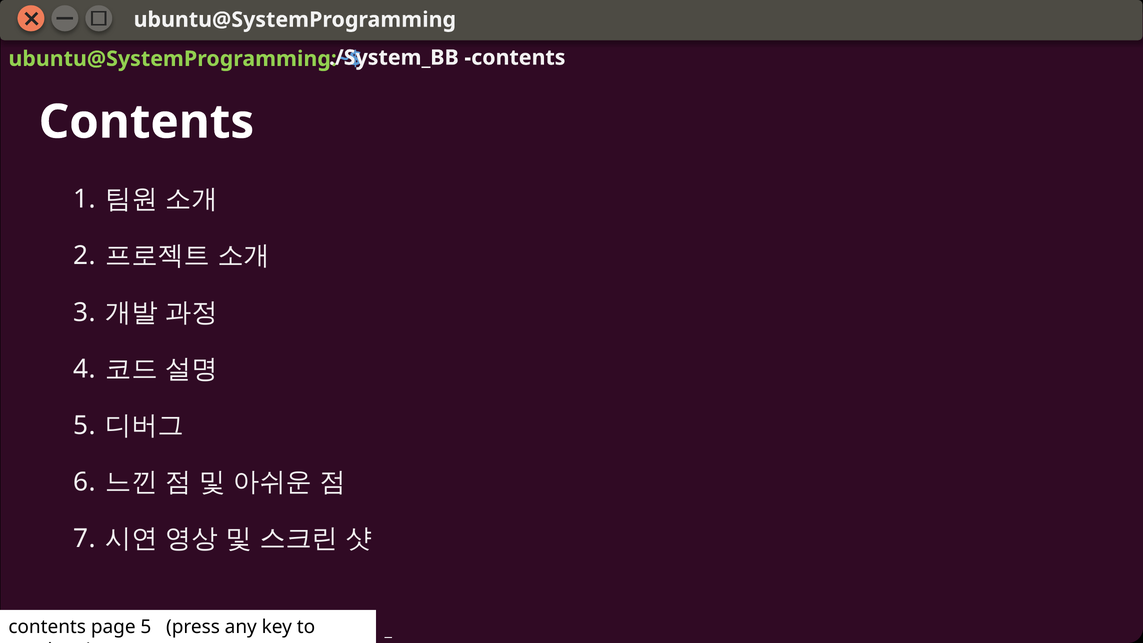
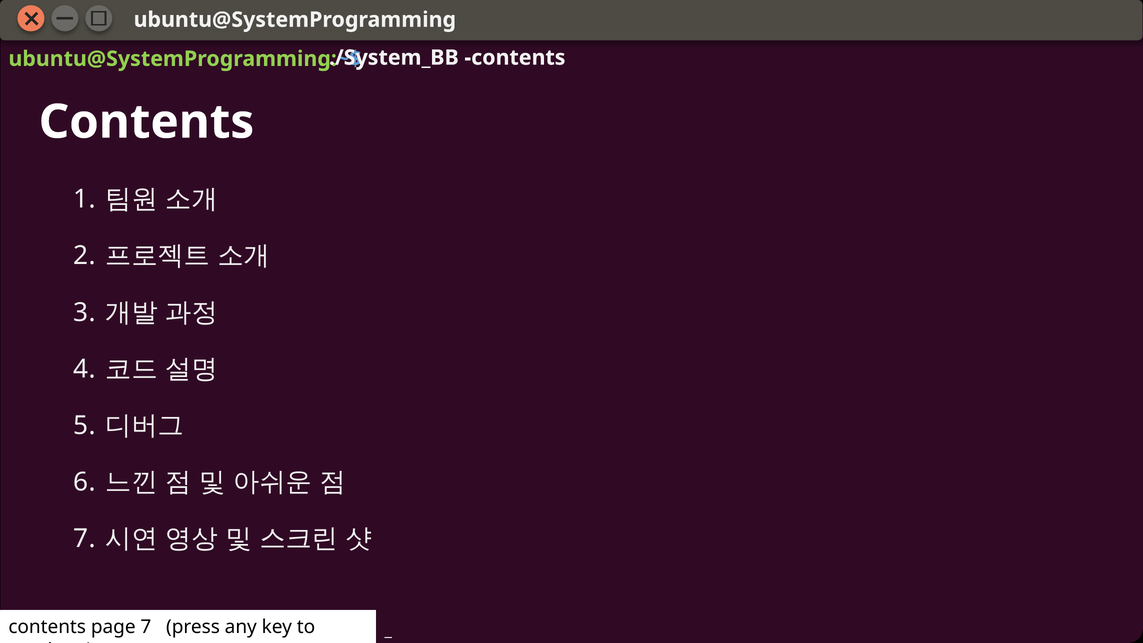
page 5: 5 -> 7 (146, 627)
